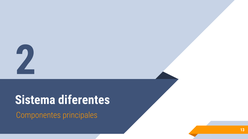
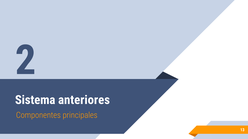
diferentes: diferentes -> anteriores (84, 100)
